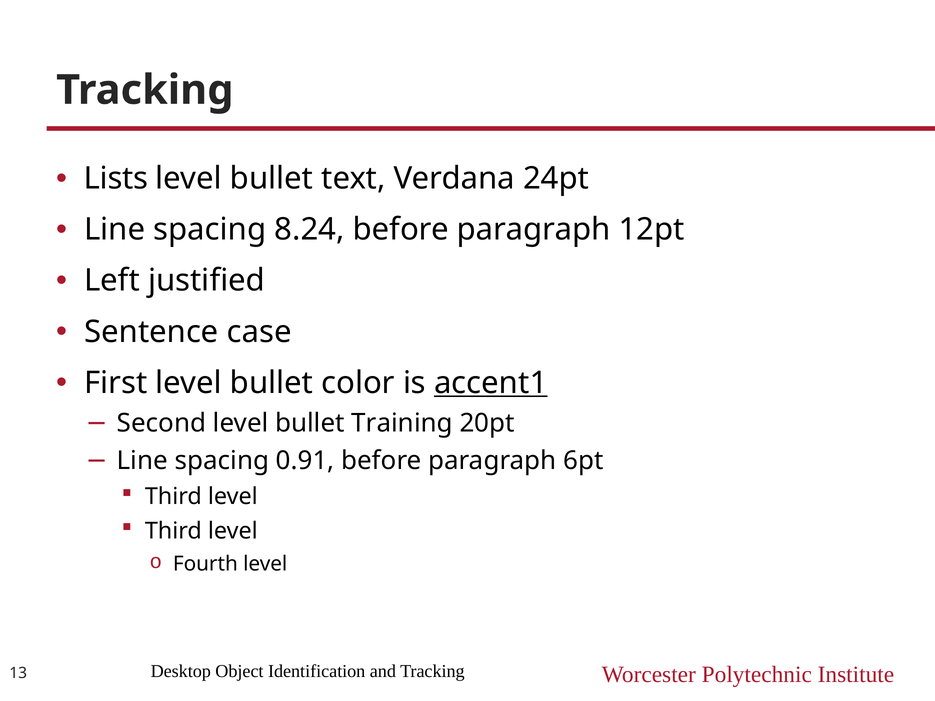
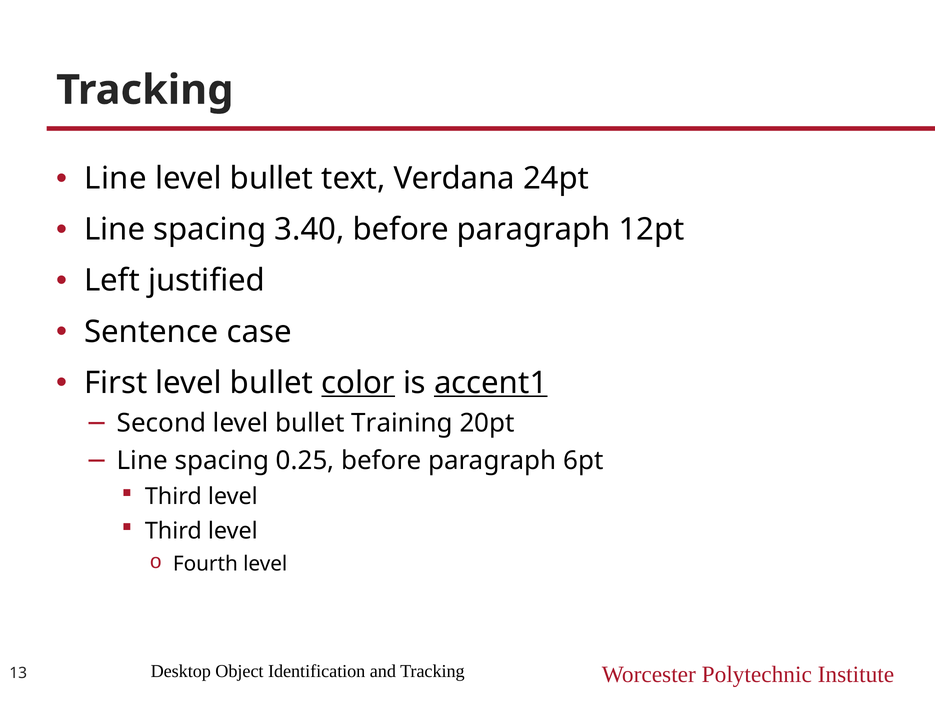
Lists: Lists -> Line (116, 179)
8.24: 8.24 -> 3.40 (310, 230)
color underline: none -> present (358, 383)
0.91: 0.91 -> 0.25 (305, 461)
